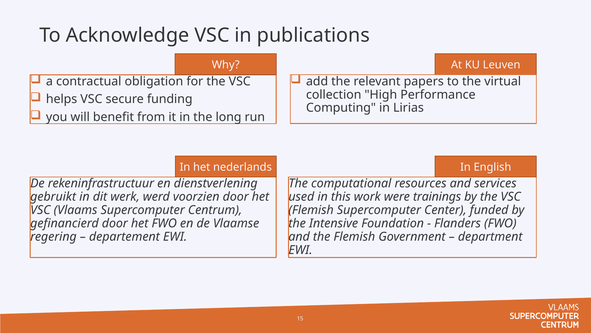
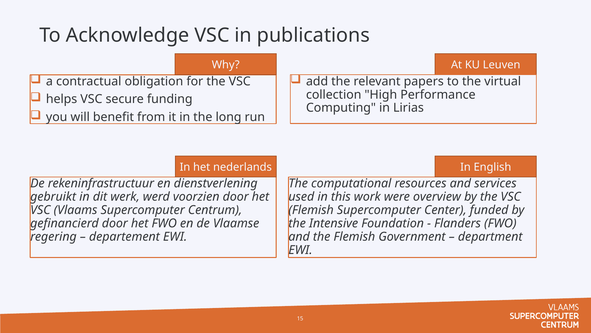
trainings: trainings -> overview (437, 197)
